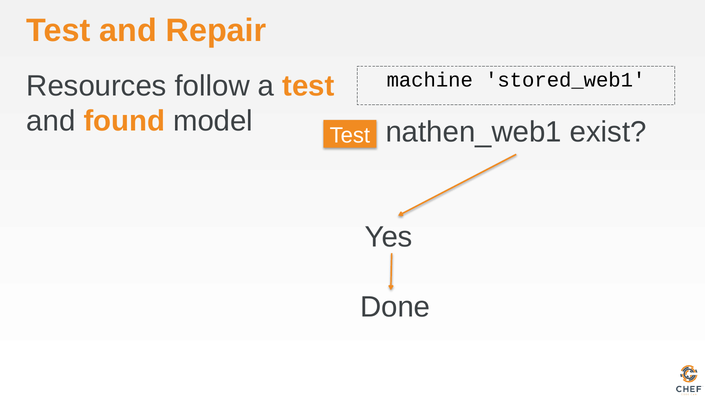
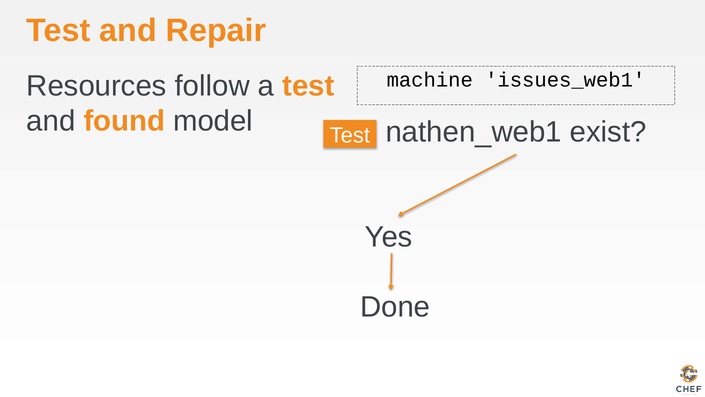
stored_web1: stored_web1 -> issues_web1 (565, 80)
